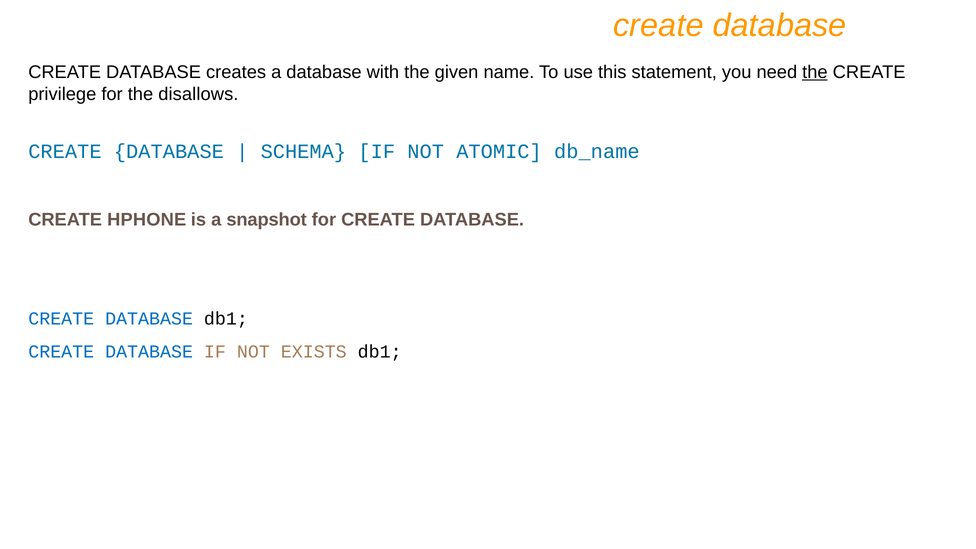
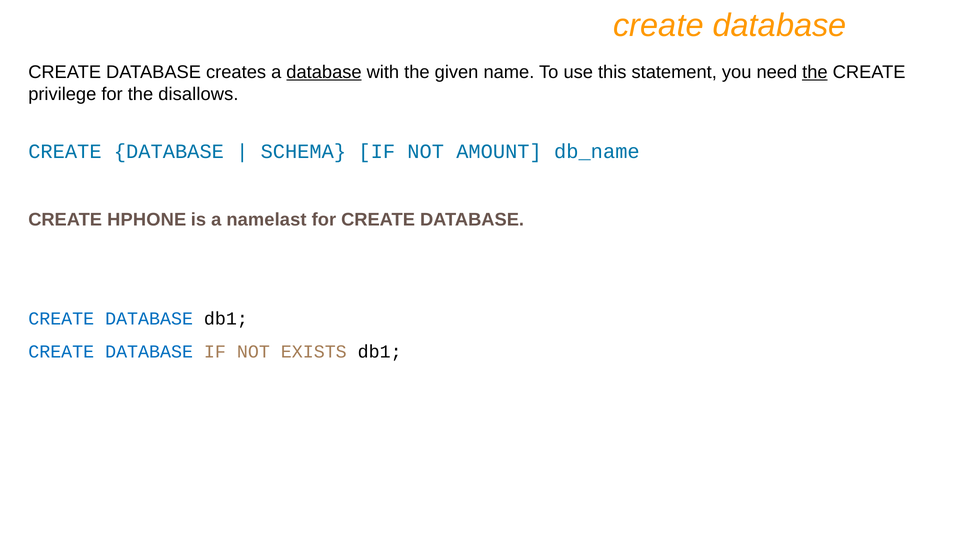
database underline: none -> present (324, 72)
ATOMIC: ATOMIC -> AMOUNT (499, 152)
snapshot: snapshot -> namelast (266, 220)
